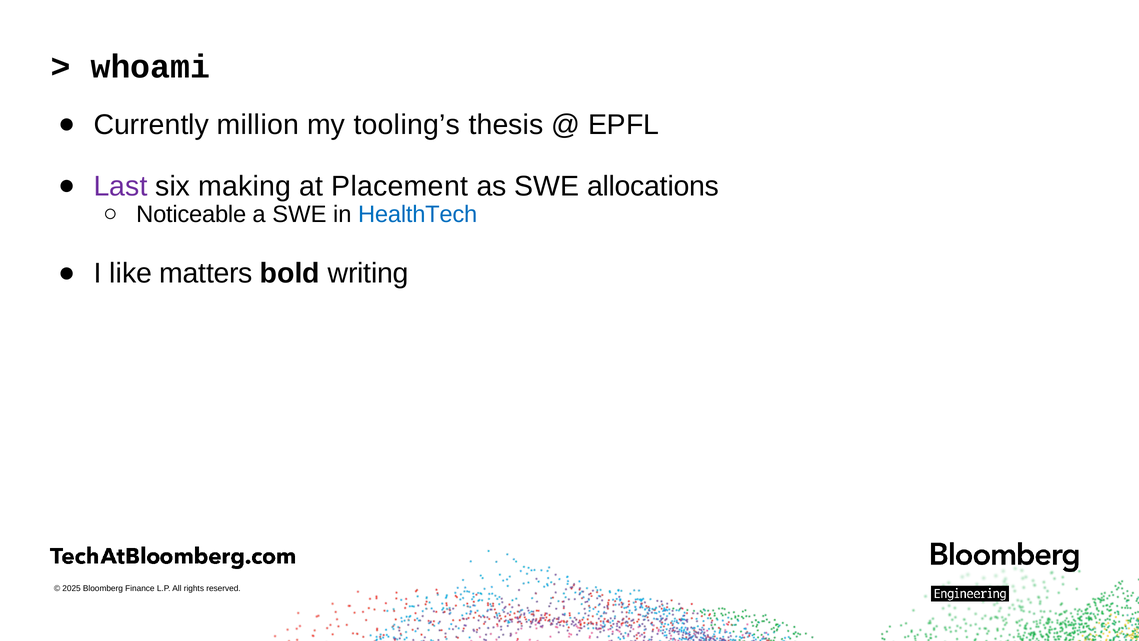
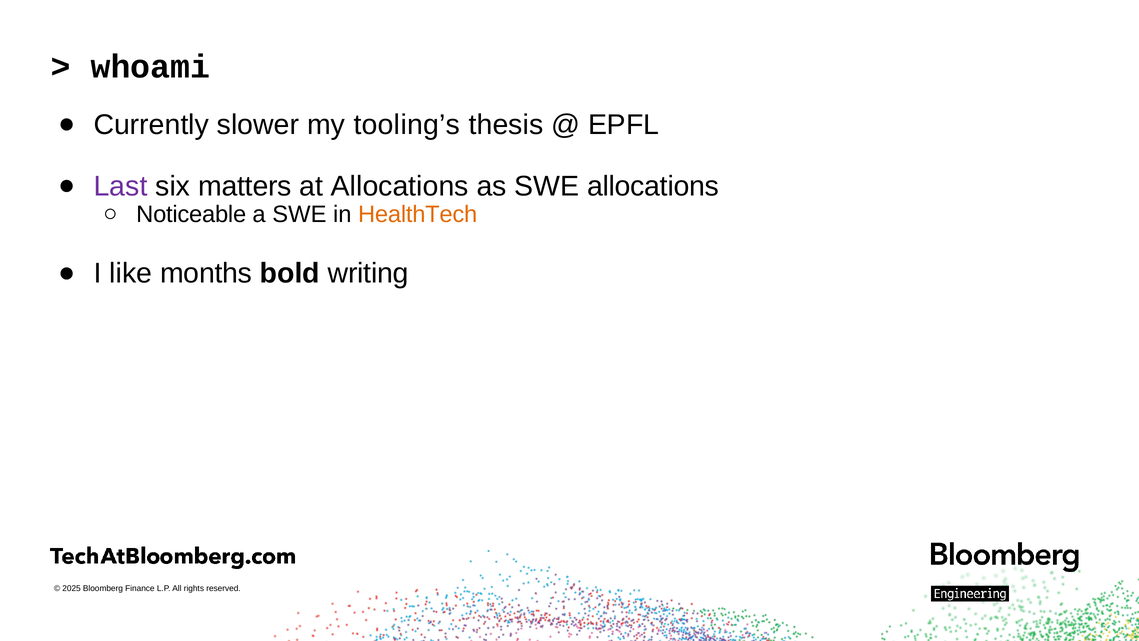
million: million -> slower (258, 125)
making: making -> matters (245, 186)
at Placement: Placement -> Allocations (400, 186)
HealthTech colour: blue -> orange (418, 214)
matters: matters -> months (206, 273)
